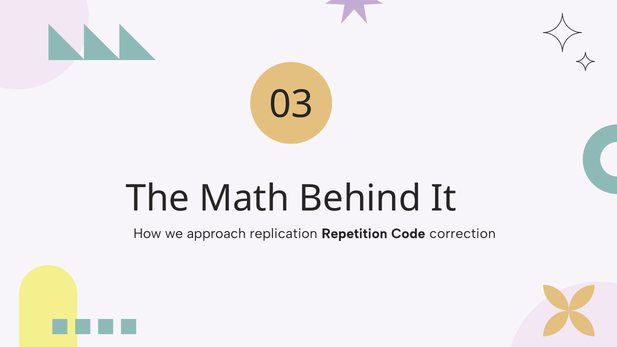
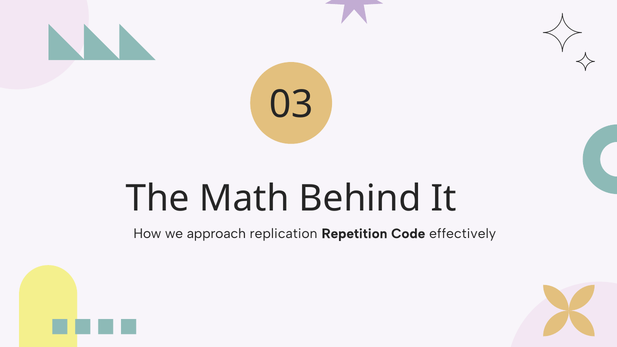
correction: correction -> effectively (463, 234)
